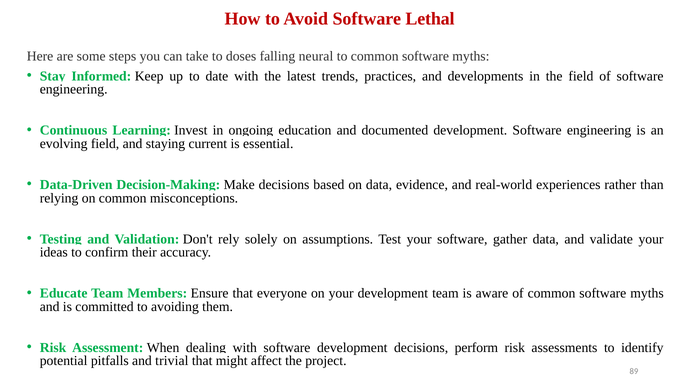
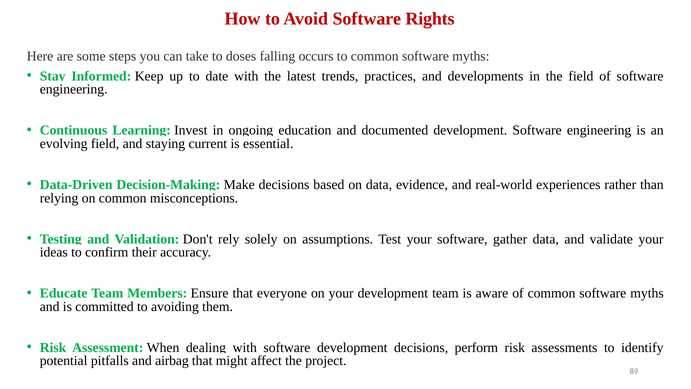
Lethal: Lethal -> Rights (430, 19)
neural: neural -> occurs (316, 56)
trivial: trivial -> airbag (172, 361)
